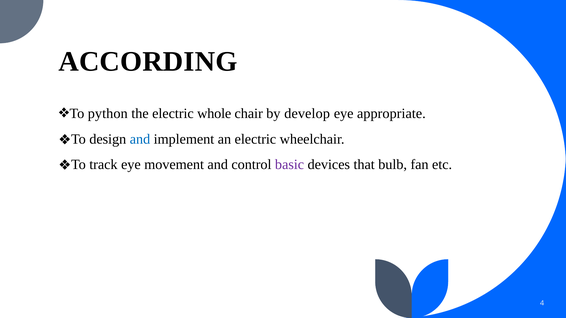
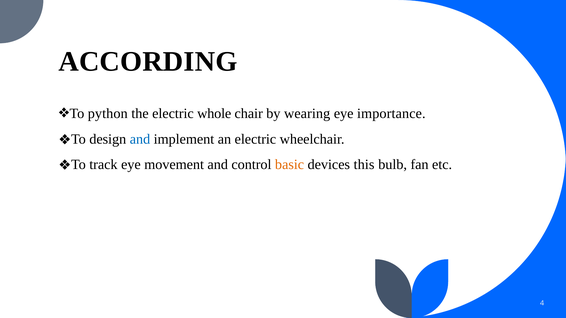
develop: develop -> wearing (307, 114)
appropriate: appropriate -> importance (391, 114)
basic colour: purple -> orange (290, 165)
that: that -> this (364, 165)
